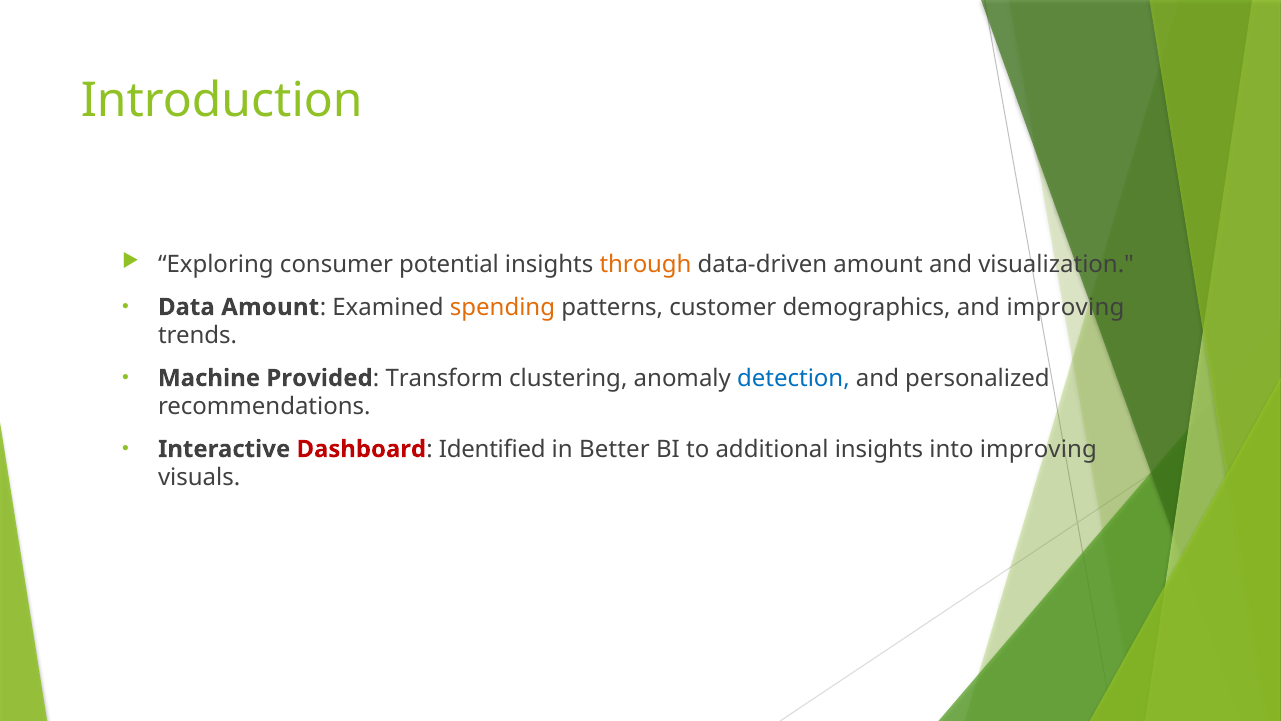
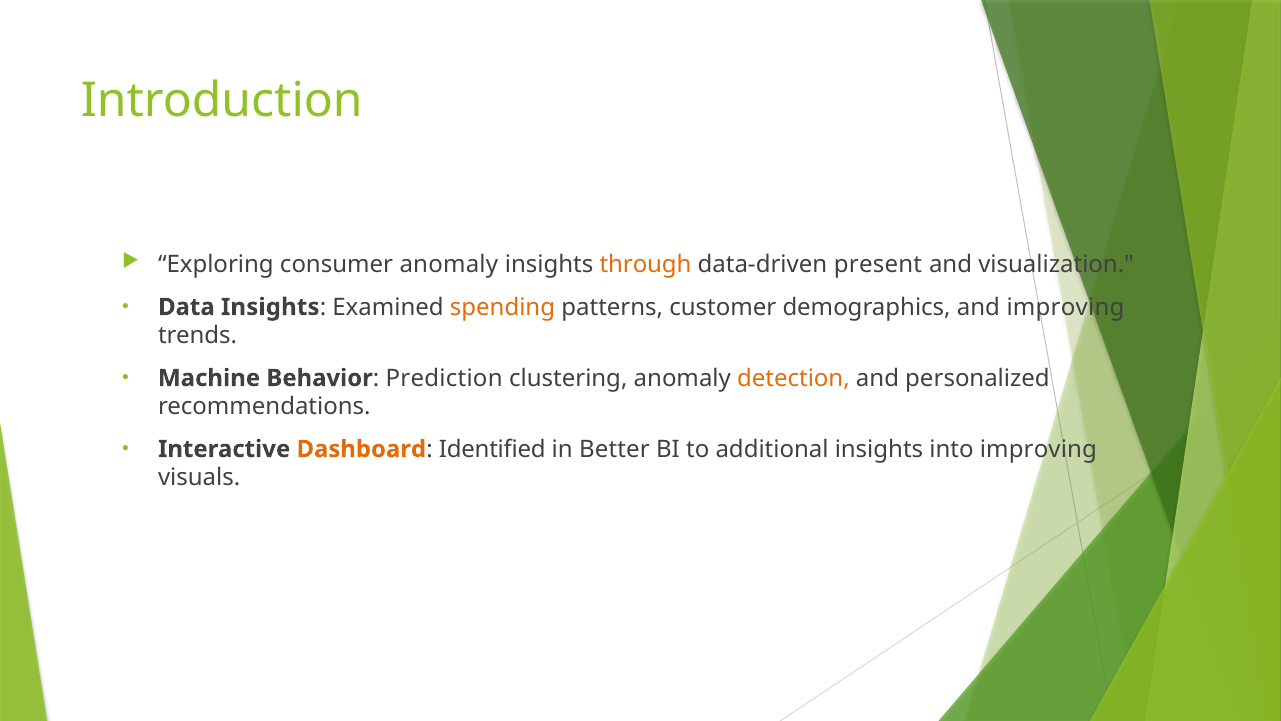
consumer potential: potential -> anomaly (449, 265)
data-driven amount: amount -> present (878, 265)
Data Amount: Amount -> Insights (270, 307)
Provided: Provided -> Behavior (320, 378)
Transform: Transform -> Prediction (444, 378)
detection colour: blue -> orange (793, 378)
Dashboard colour: red -> orange (361, 449)
